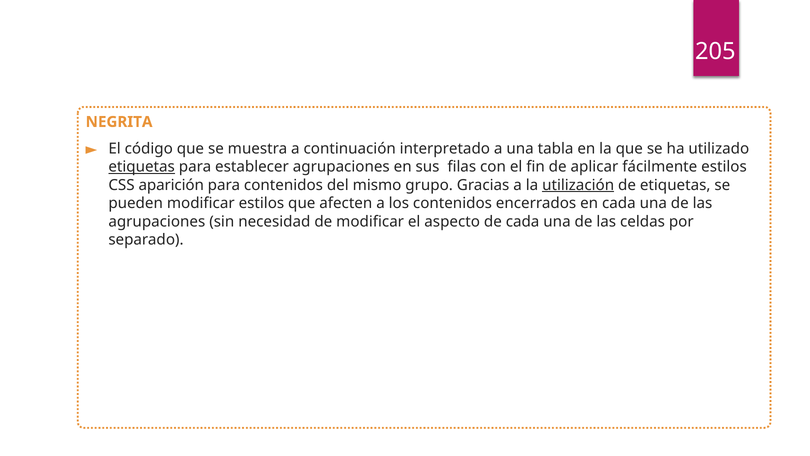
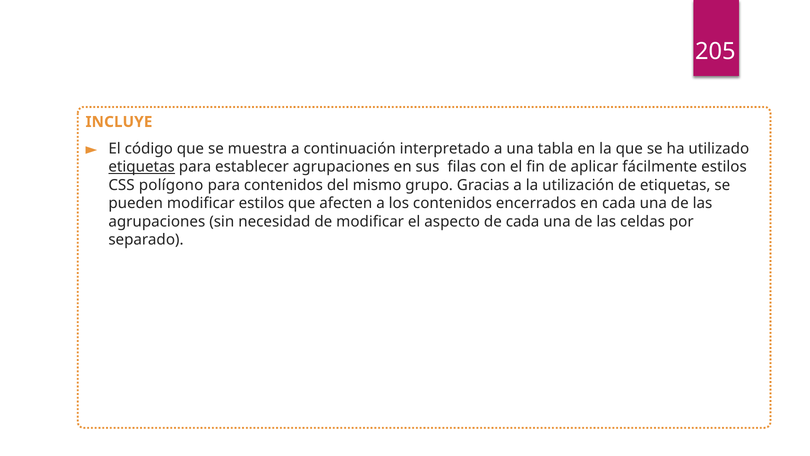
NEGRITA: NEGRITA -> INCLUYE (119, 122)
aparición: aparición -> polígono (171, 185)
utilización underline: present -> none (578, 185)
